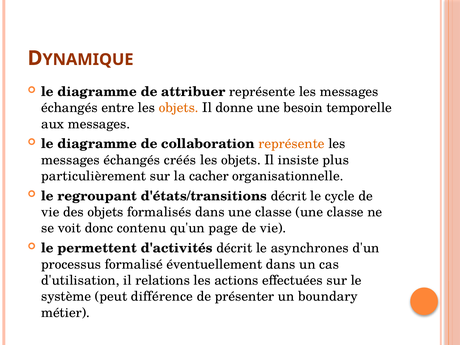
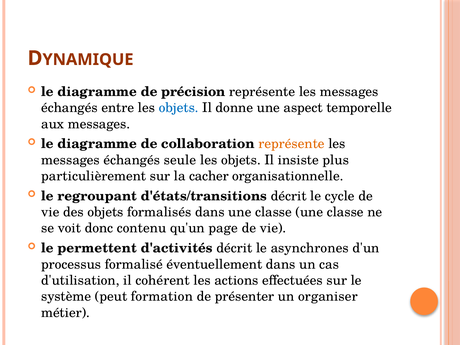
attribuer: attribuer -> précision (193, 92)
objets colour: orange -> blue (179, 108)
besoin: besoin -> aspect (303, 108)
créés: créés -> seule (180, 160)
relations: relations -> cohérent (163, 280)
différence: différence -> formation (162, 296)
boundary: boundary -> organiser (328, 296)
